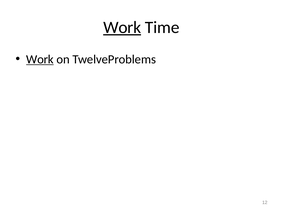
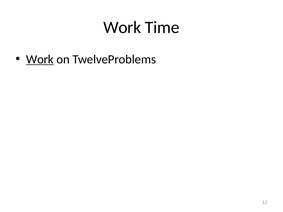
Work underline: present -> none (122, 27)
